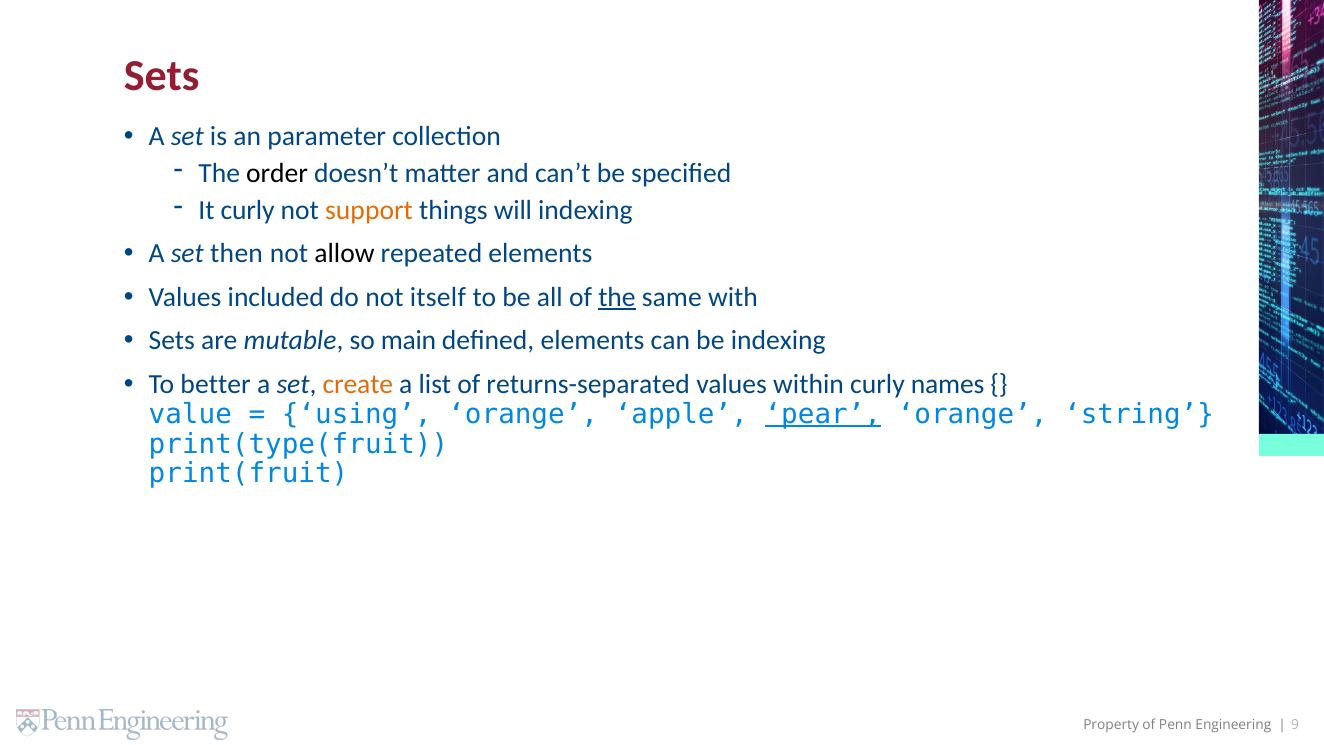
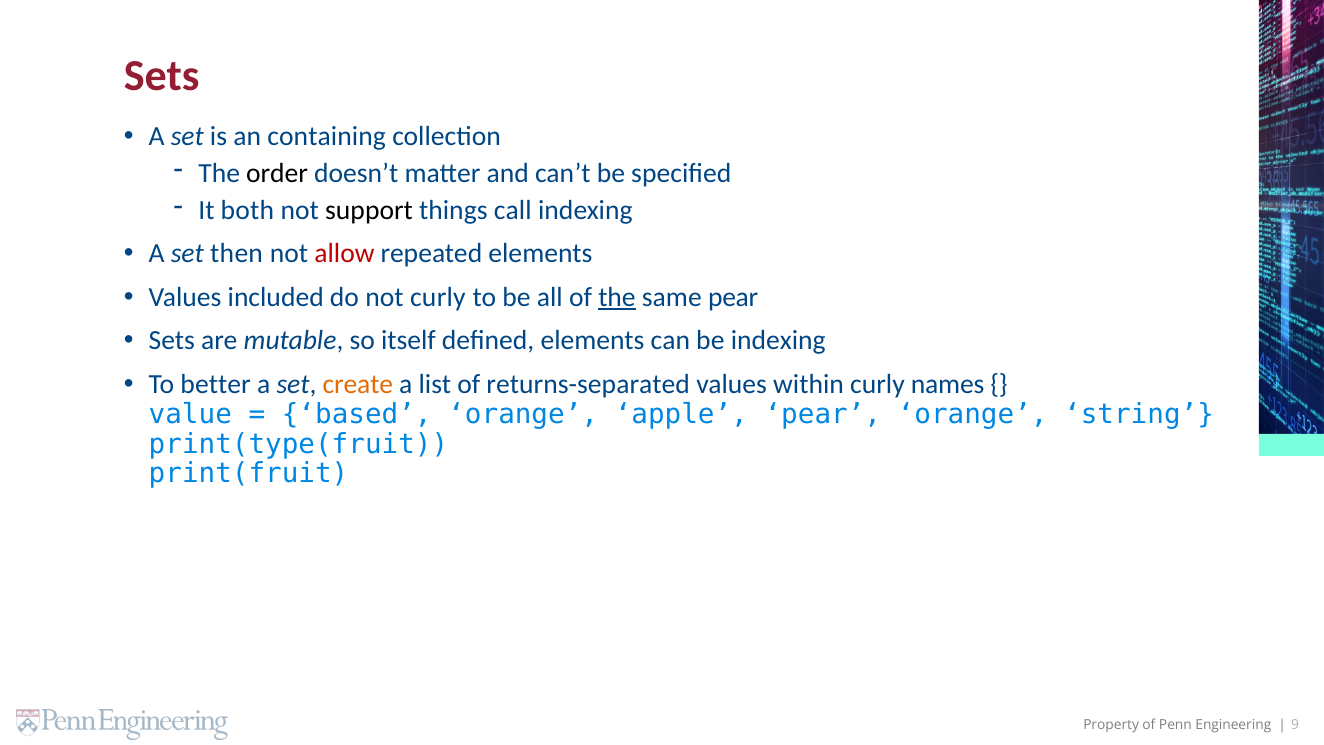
parameter: parameter -> containing (327, 137)
It curly: curly -> both (247, 210)
support colour: orange -> black (369, 210)
will: will -> call (513, 210)
allow colour: black -> red (344, 254)
not itself: itself -> curly (438, 297)
same with: with -> pear (733, 297)
main: main -> itself (408, 341)
using: using -> based (357, 414)
pear underline: present -> none (823, 414)
